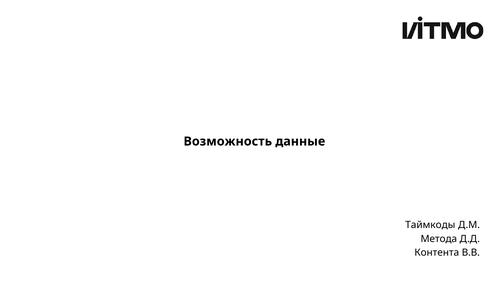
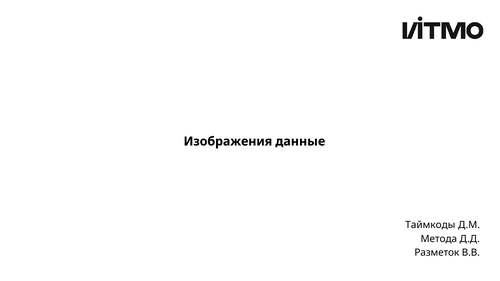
Возможность: Возможность -> Изображения (228, 142)
Контента: Контента -> Разметок (437, 253)
